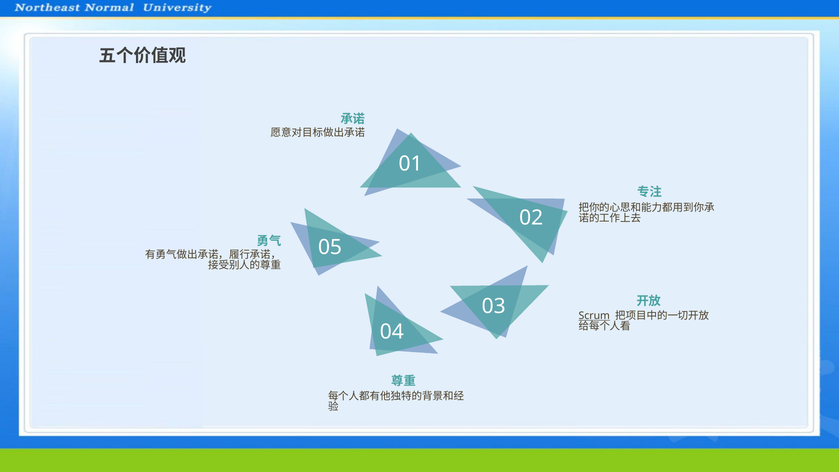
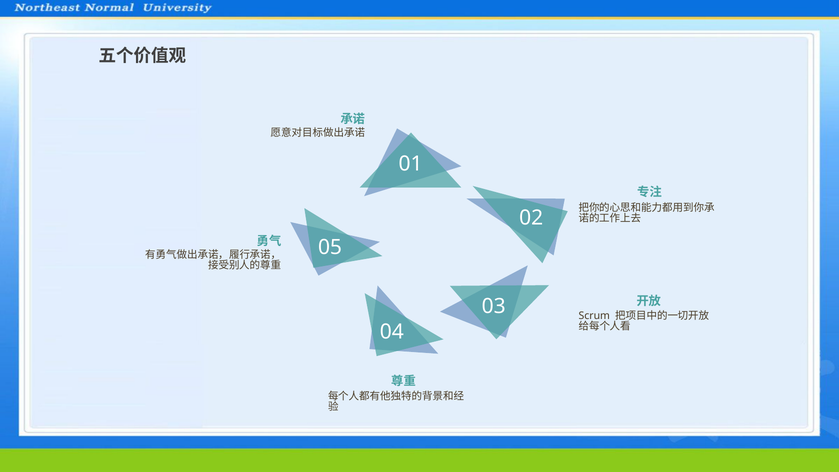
Scrum underline: present -> none (594, 316)
